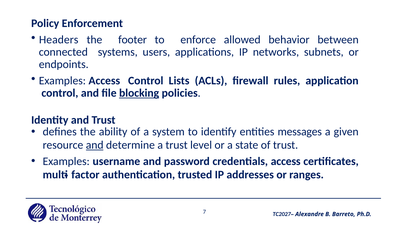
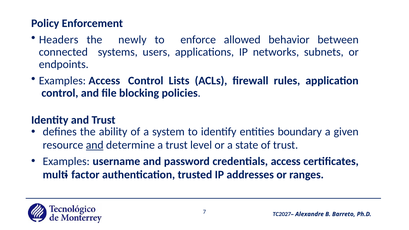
footer: footer -> newly (132, 40)
blocking underline: present -> none (139, 93)
messages: messages -> boundary (300, 132)
